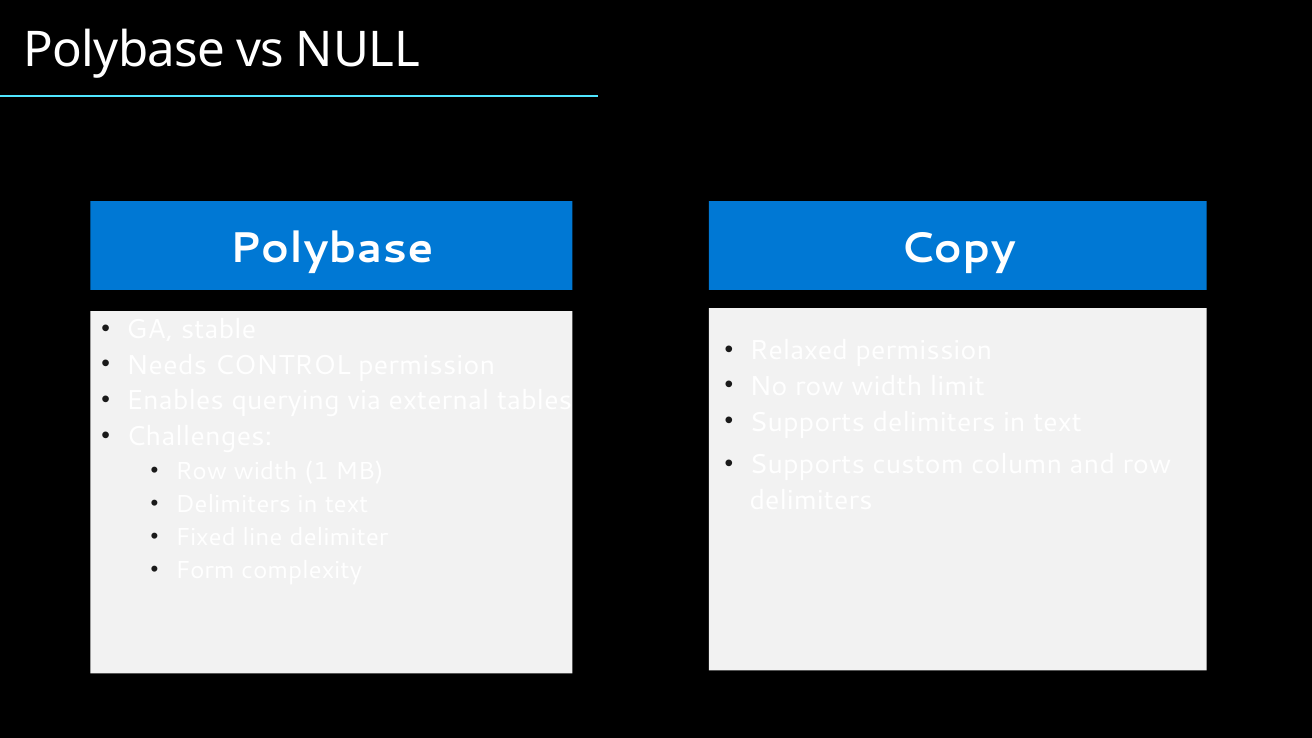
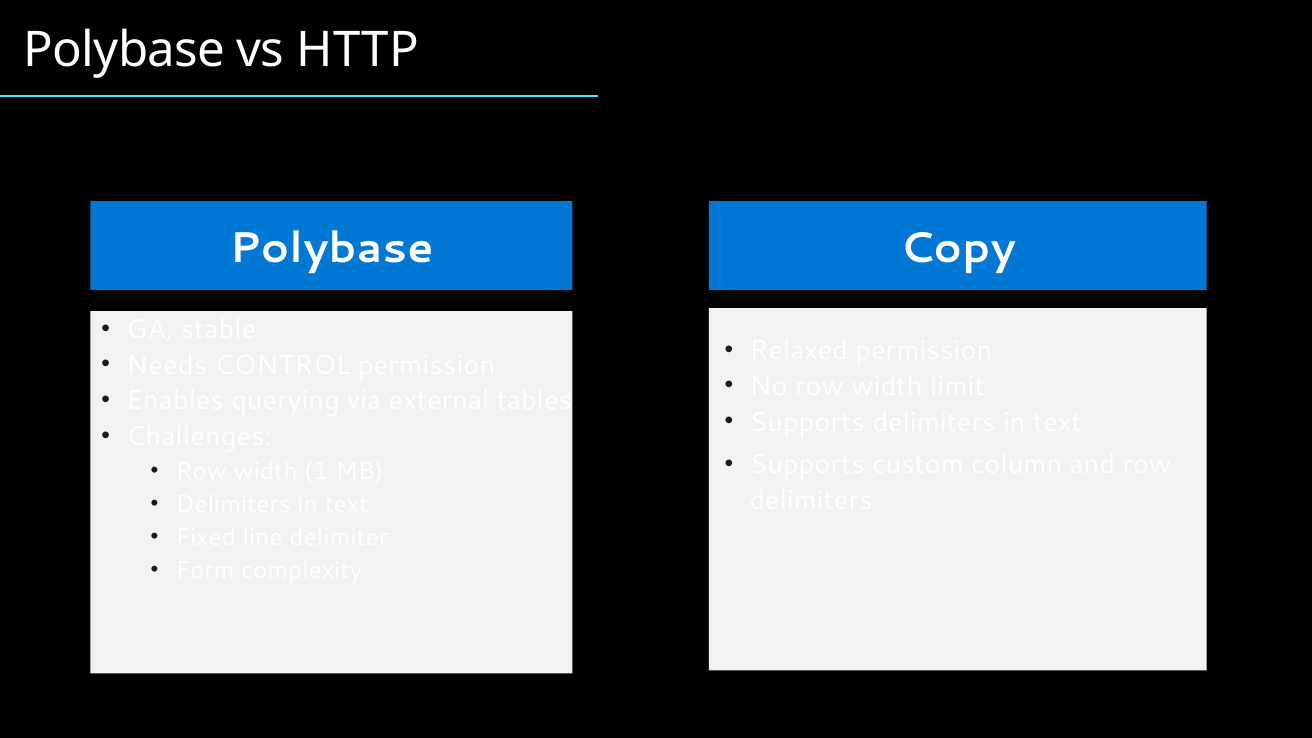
NULL: NULL -> HTTP (358, 51)
